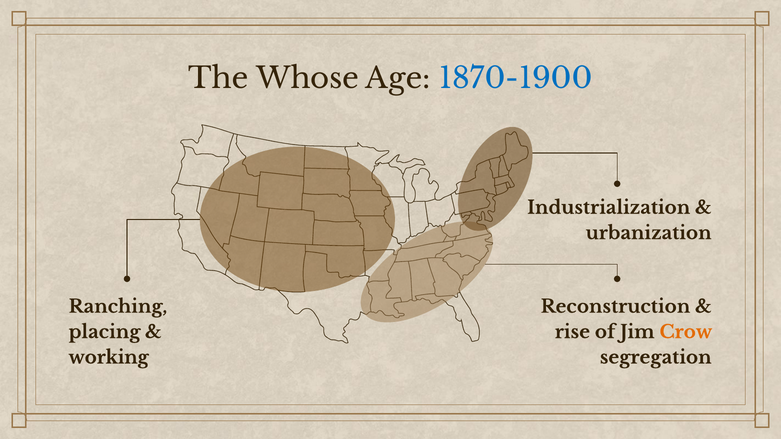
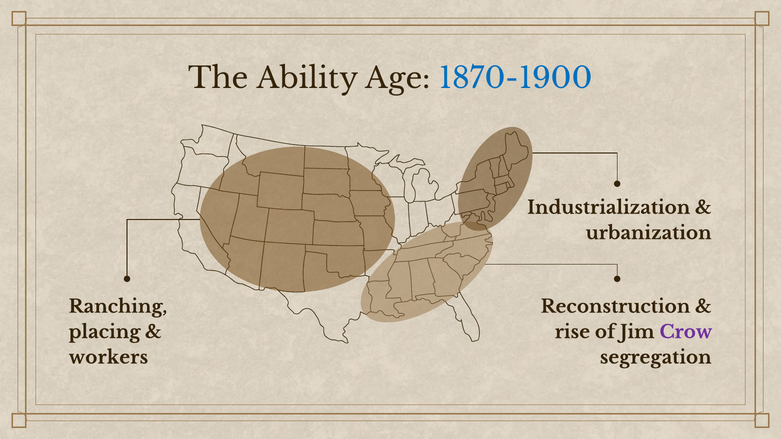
Whose: Whose -> Ability (308, 78)
Crow colour: orange -> purple (686, 332)
working: working -> workers (108, 358)
